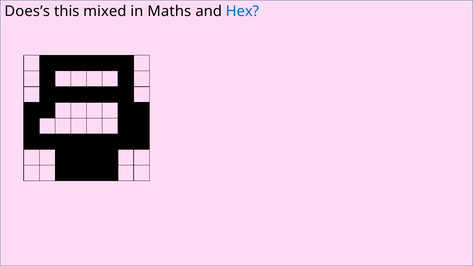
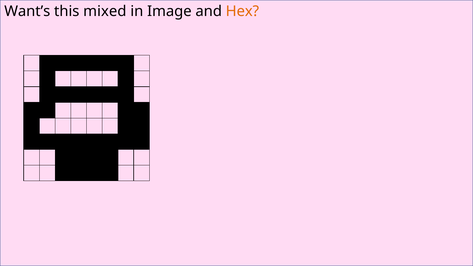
Does’s: Does’s -> Want’s (27, 11)
Maths: Maths -> Image (169, 11)
Hex colour: blue -> orange (242, 11)
